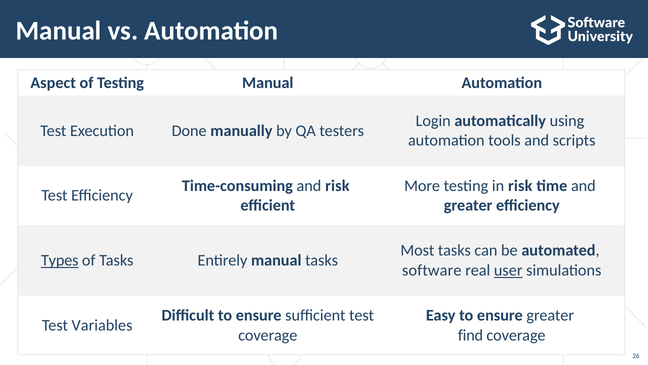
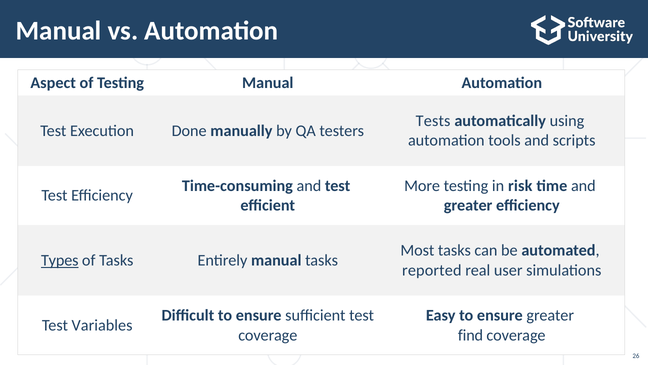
Login: Login -> Tests (433, 121)
and risk: risk -> test (338, 185)
software: software -> reported (432, 270)
user underline: present -> none (508, 270)
